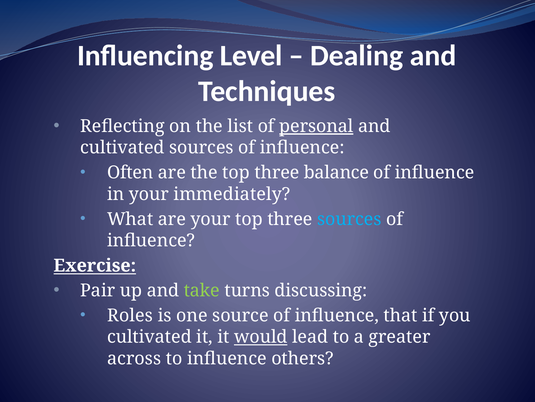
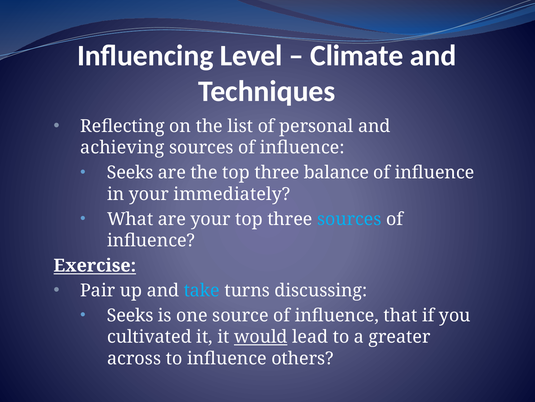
Dealing: Dealing -> Climate (357, 56)
personal underline: present -> none (316, 126)
cultivated: cultivated -> achieving (122, 147)
Often: Often -> Seeks (130, 172)
take colour: light green -> light blue (202, 290)
Roles: Roles -> Seeks (130, 315)
